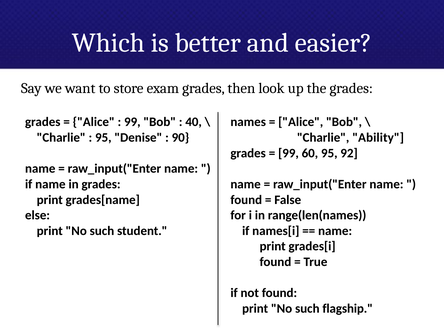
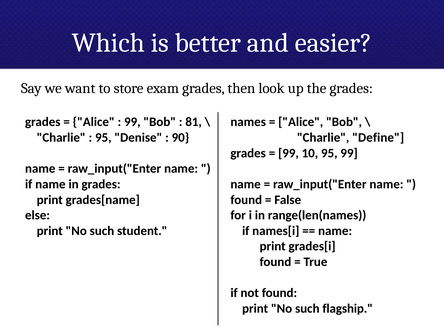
40: 40 -> 81 (194, 122)
Ability: Ability -> Define (378, 138)
60: 60 -> 10 (310, 153)
95 92: 92 -> 99 (349, 153)
